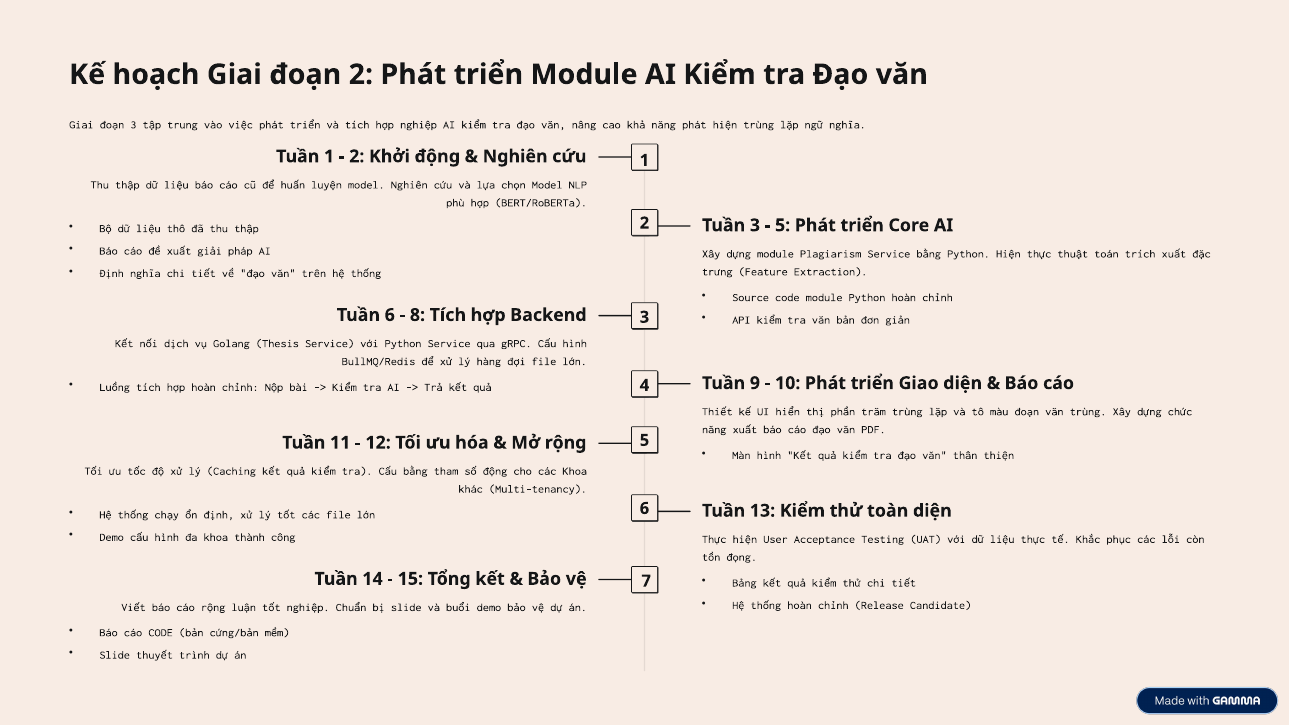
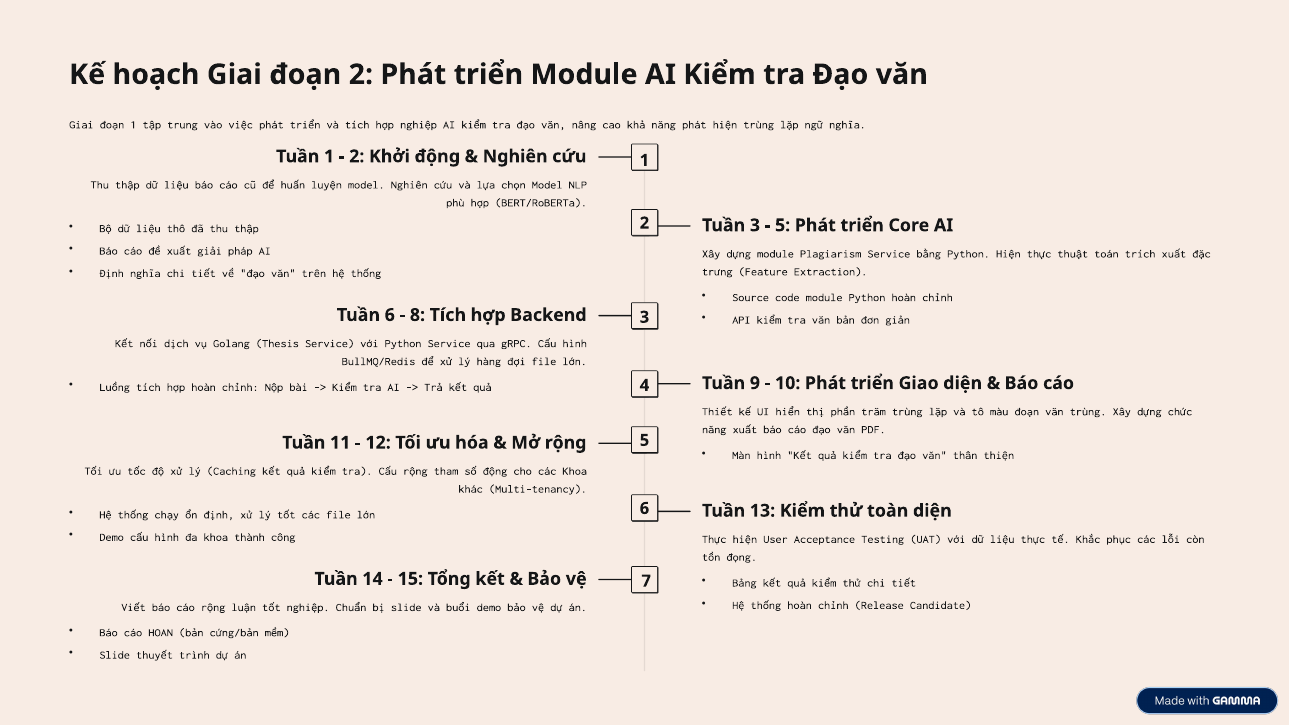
đoạn 3: 3 -> 1 (133, 125)
Cấu bằng: bằng -> rộng (415, 471)
cáo CODE: CODE -> HOAN (161, 633)
